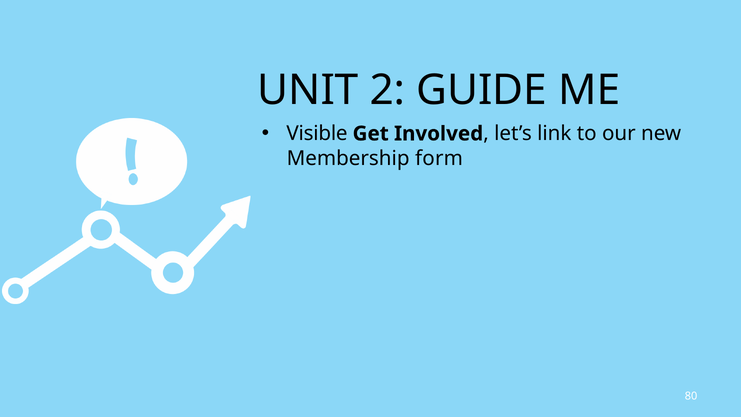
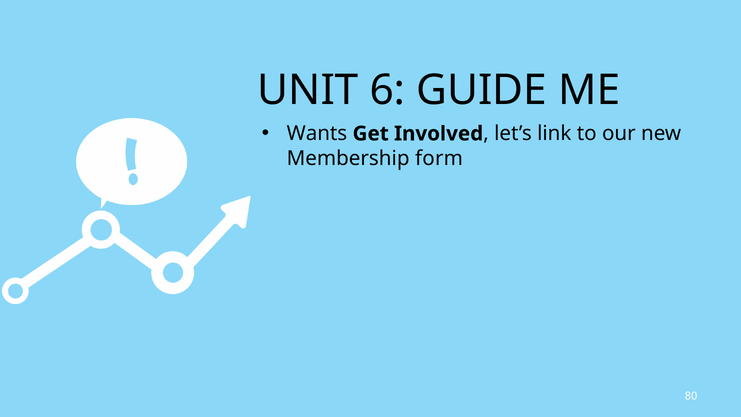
2: 2 -> 6 (387, 90)
Visible: Visible -> Wants (317, 134)
